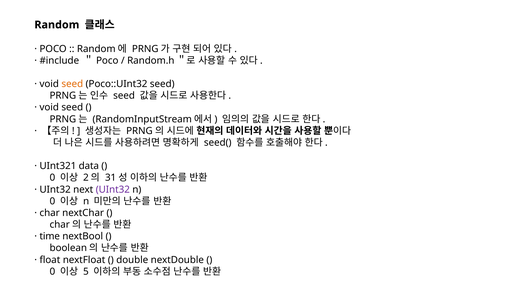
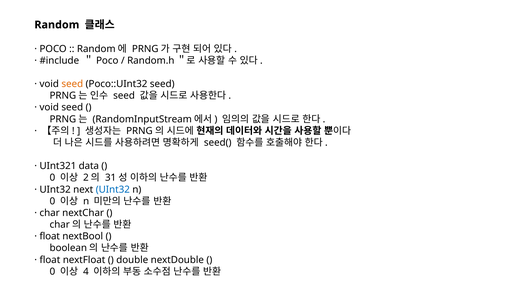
UInt32 colour: purple -> blue (113, 190)
time: time -> float (50, 236)
5: 5 -> 4 (86, 272)
